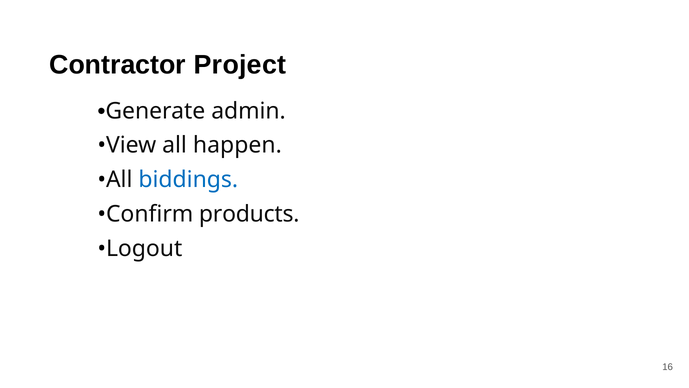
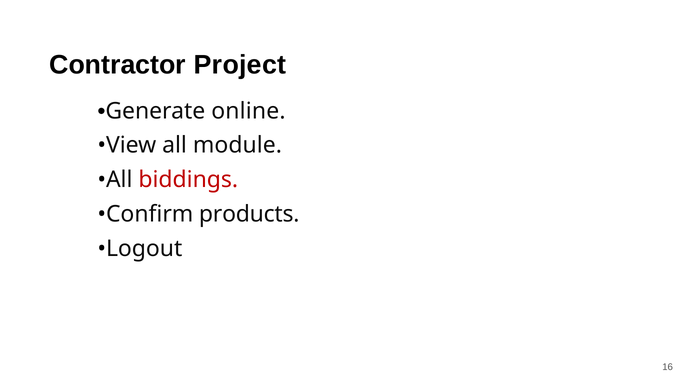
admin: admin -> online (248, 111)
happen: happen -> module (237, 145)
biddings colour: blue -> red (188, 180)
